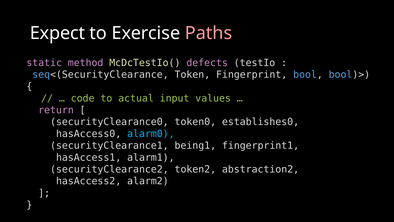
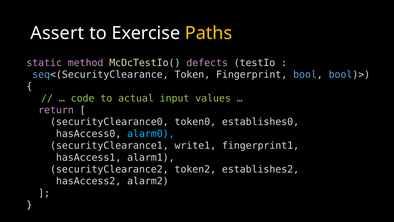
Expect: Expect -> Assert (57, 33)
Paths colour: pink -> yellow (209, 33)
being1: being1 -> write1 (195, 145)
abstraction2: abstraction2 -> establishes2 (261, 169)
